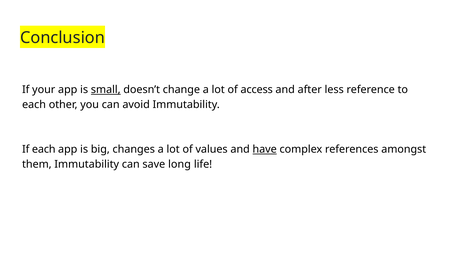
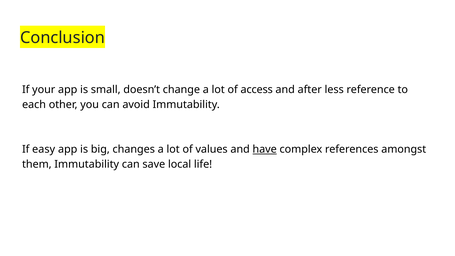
small underline: present -> none (106, 90)
If each: each -> easy (44, 149)
long: long -> local (180, 164)
